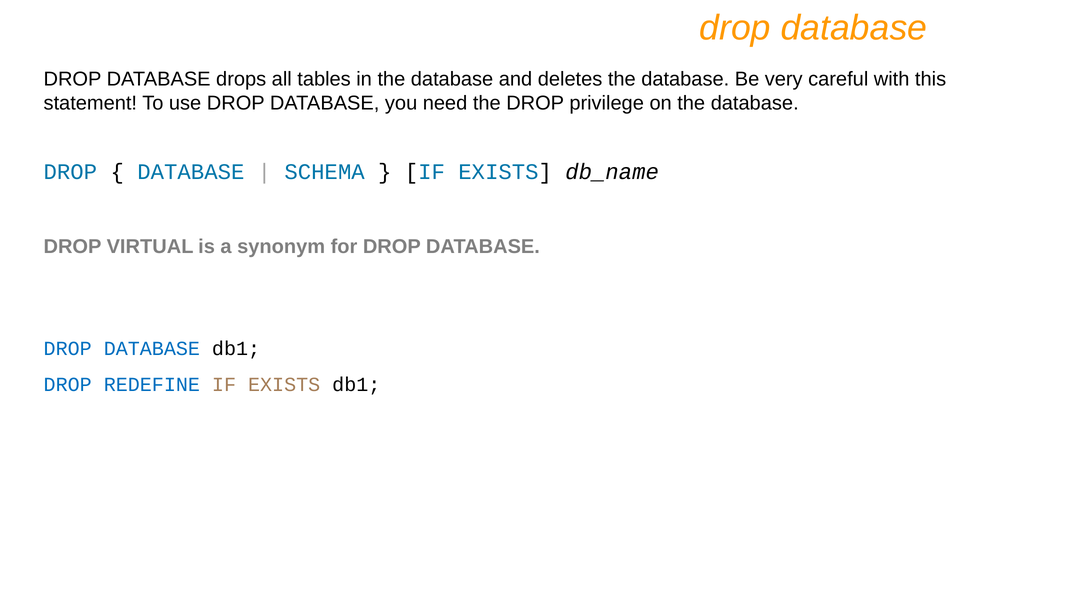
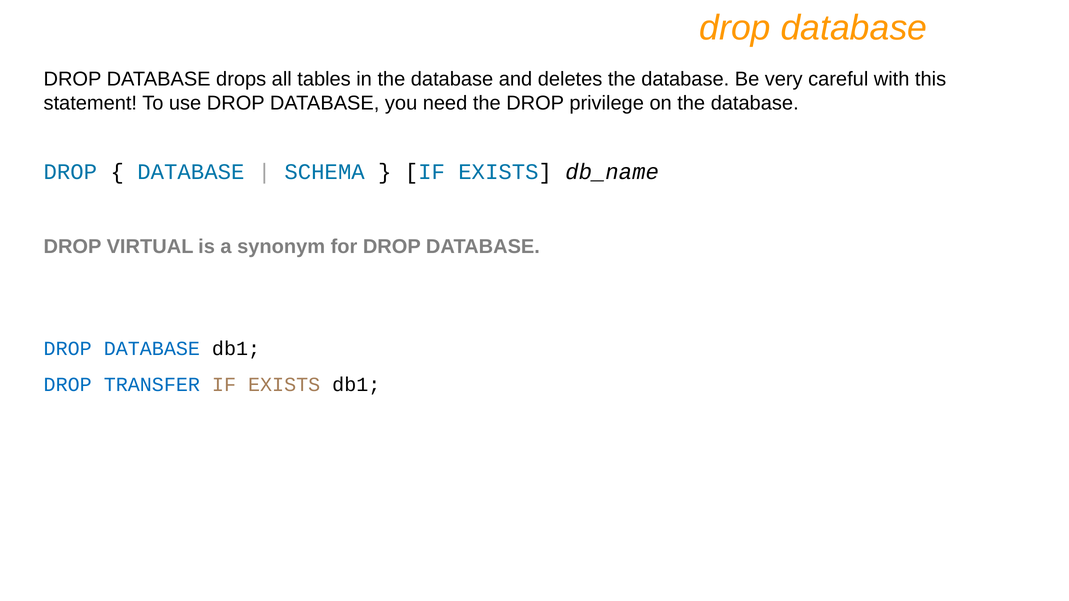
REDEFINE: REDEFINE -> TRANSFER (152, 385)
